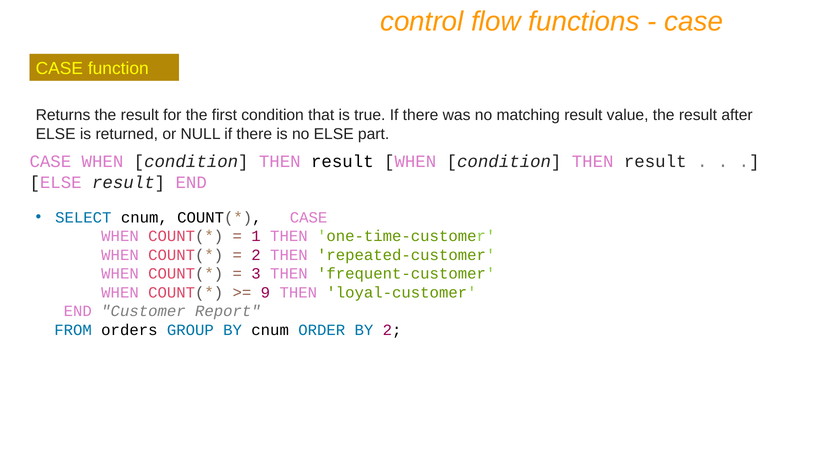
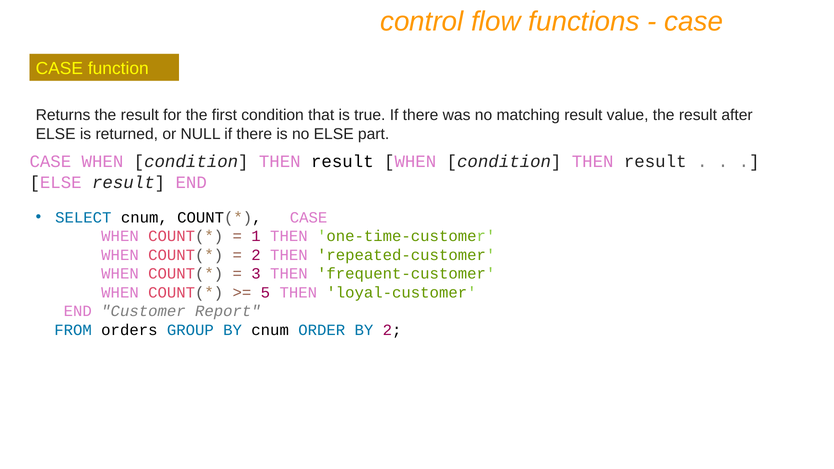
9: 9 -> 5 (265, 293)
